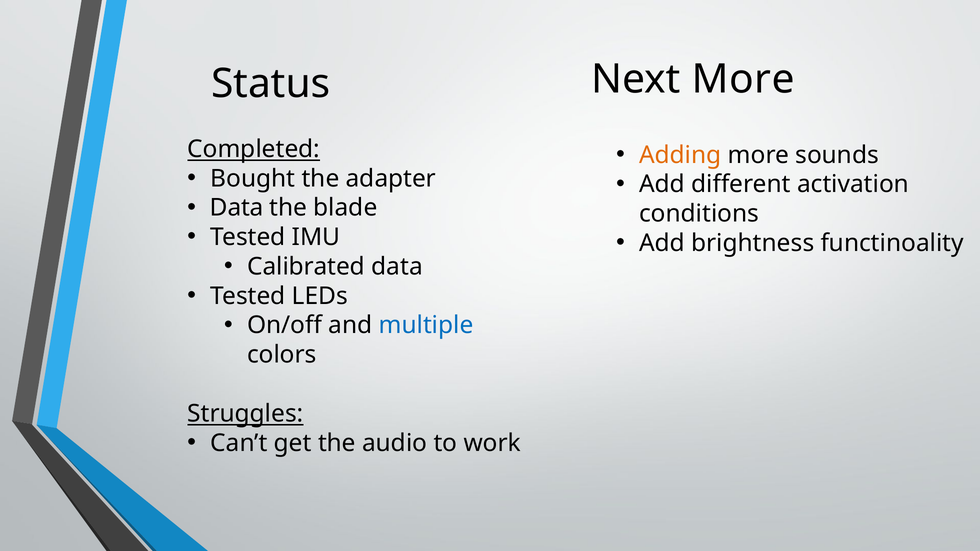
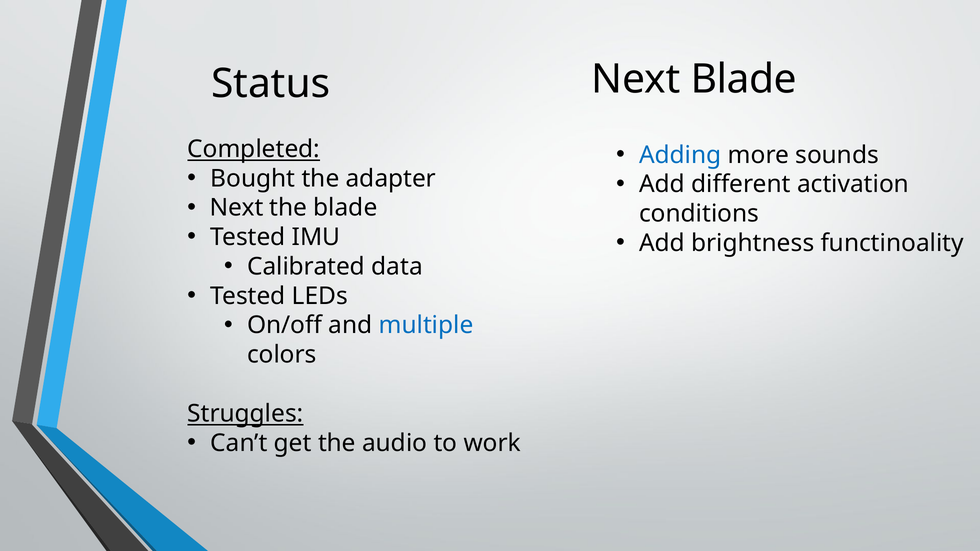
Next More: More -> Blade (744, 79)
Adding colour: orange -> blue (680, 155)
Data: Data -> Next (237, 208)
